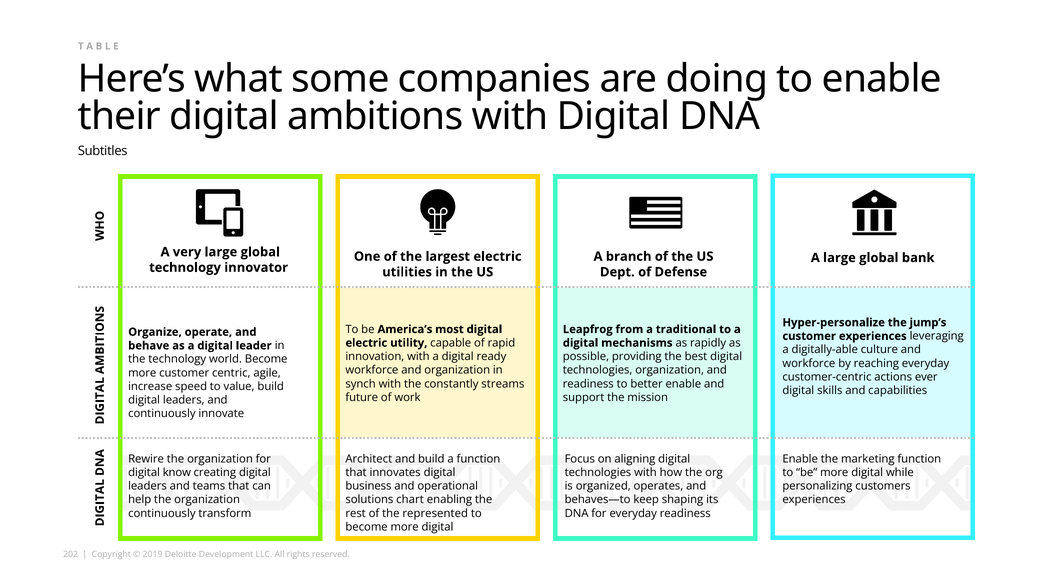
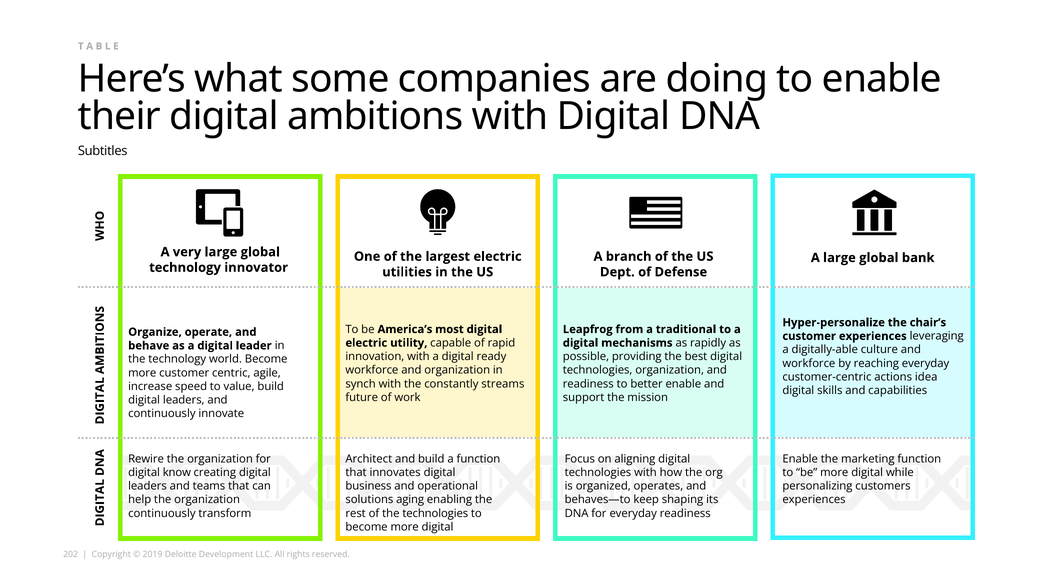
jump’s: jump’s -> chair’s (928, 323)
ever: ever -> idea (926, 377)
chart: chart -> aging (410, 500)
the represented: represented -> technologies (435, 514)
